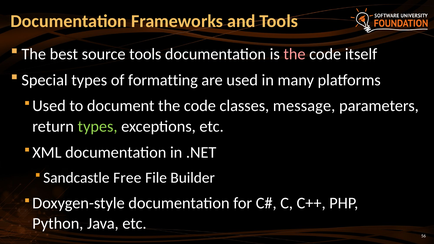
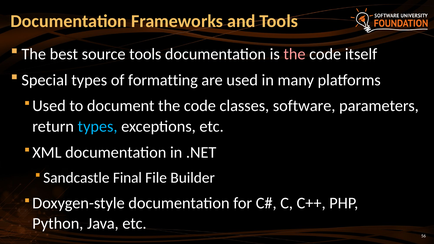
message: message -> software (304, 106)
types colour: light green -> light blue (98, 127)
Free: Free -> Final (127, 178)
